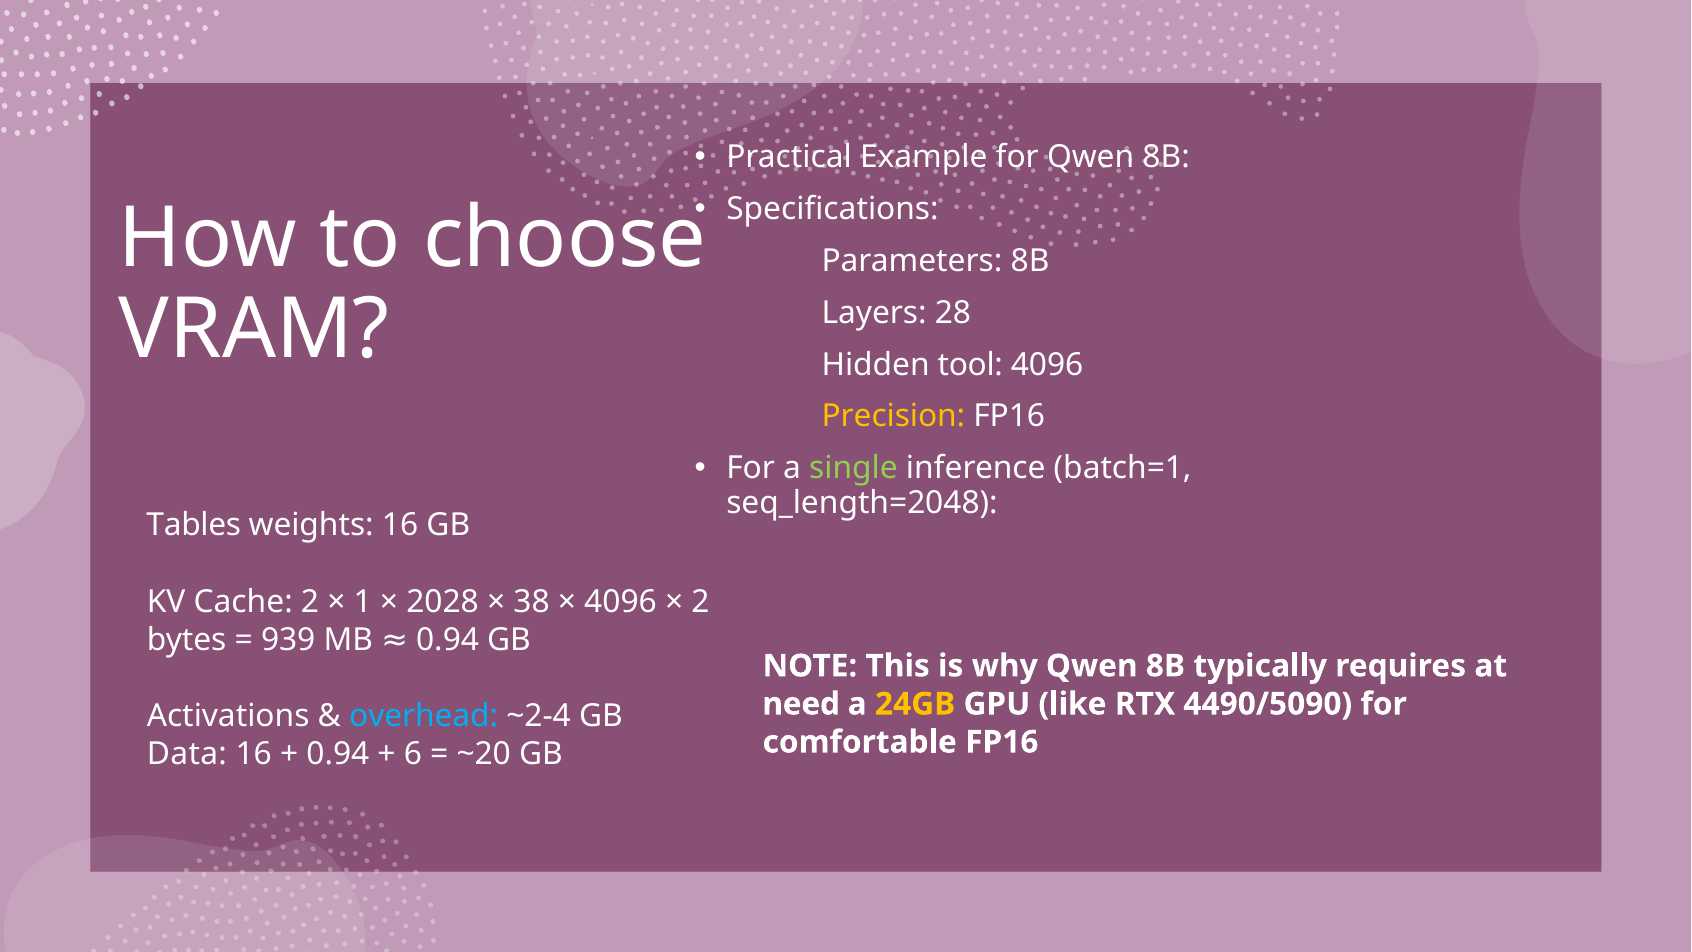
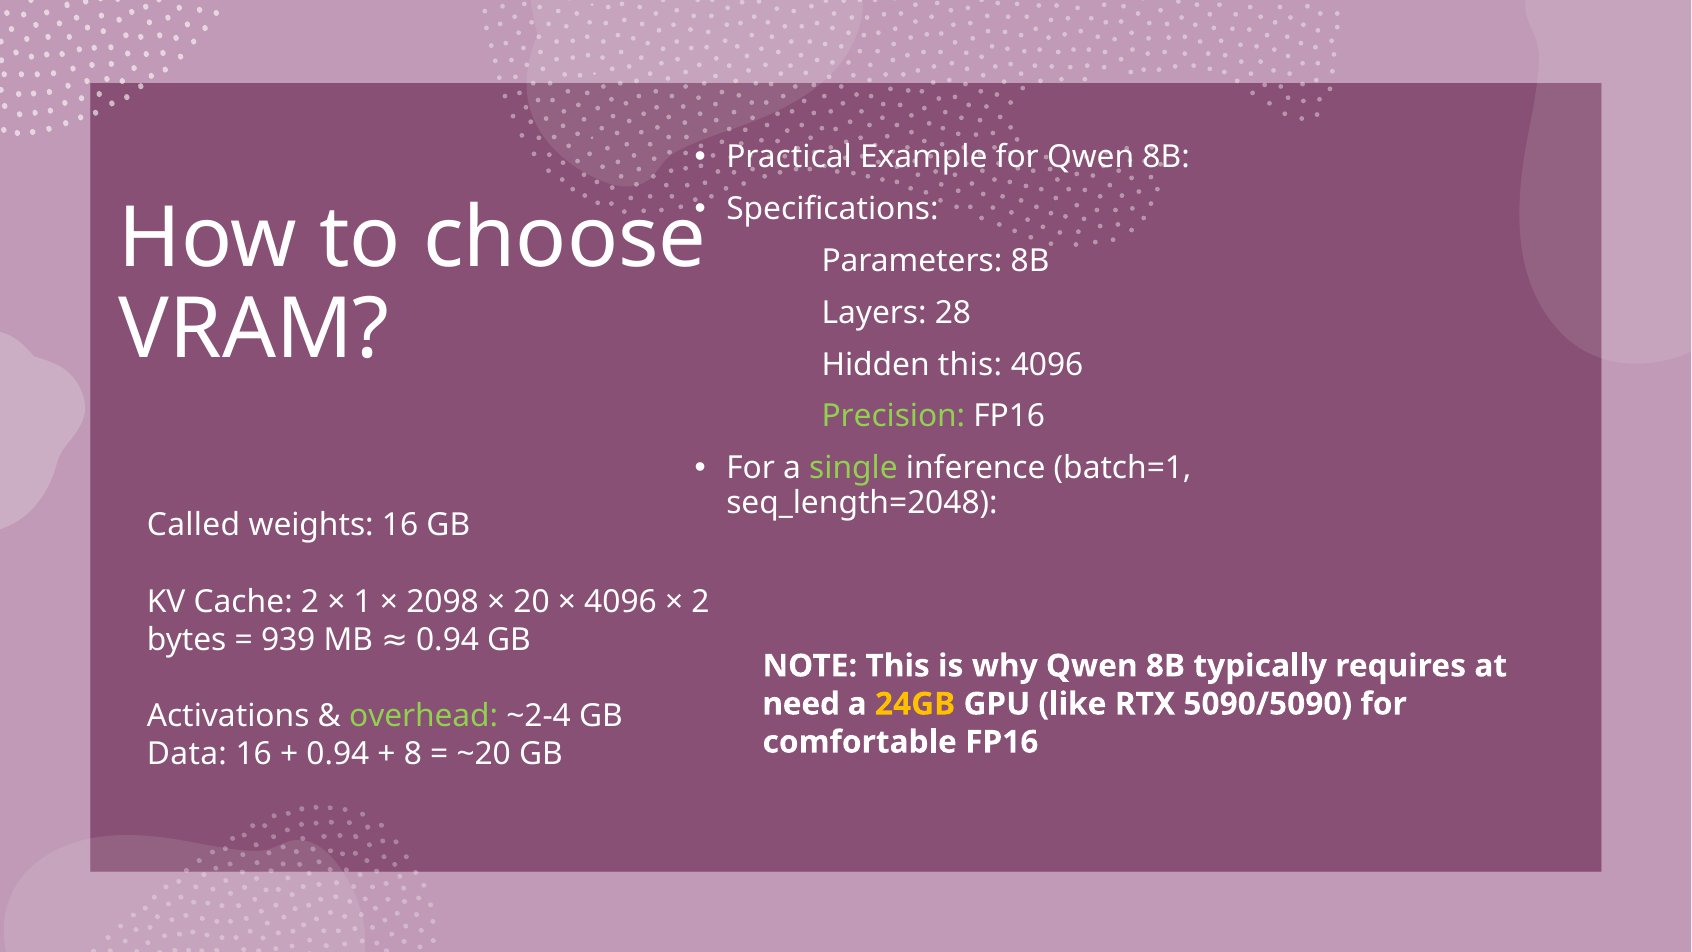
Hidden tool: tool -> this (970, 364)
Precision colour: yellow -> light green (893, 416)
Tables: Tables -> Called (193, 525)
2028: 2028 -> 2098 (443, 601)
38: 38 -> 20 (532, 601)
4490/5090: 4490/5090 -> 5090/5090 (1268, 704)
overhead colour: light blue -> light green (424, 716)
6: 6 -> 8 (413, 754)
